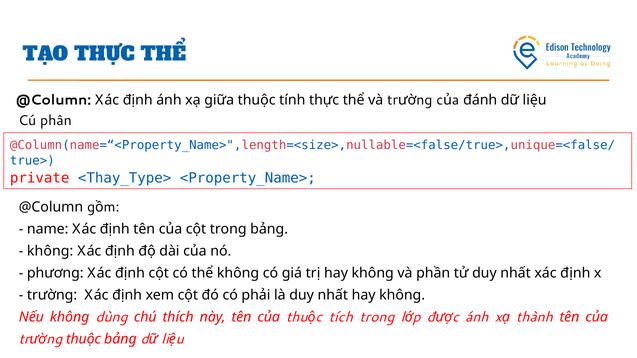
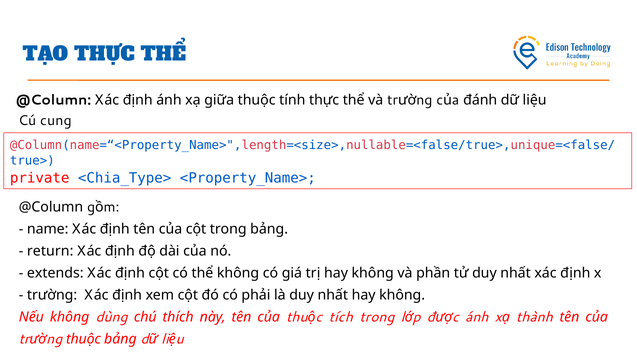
phân: phân -> cung (56, 121)
<Thay_Type>: <Thay_Type> -> <Chia_Type> (125, 178)
không: không -> return (50, 251)
phương: phương -> extends (55, 273)
